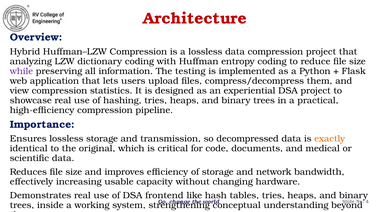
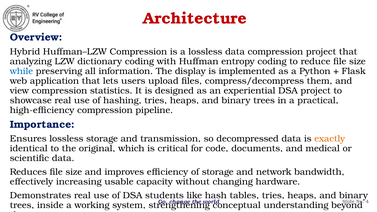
while colour: purple -> blue (21, 71)
testing: testing -> display (190, 71)
frontend: frontend -> students (164, 195)
